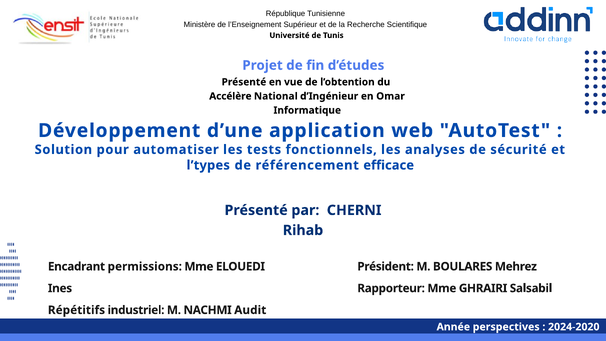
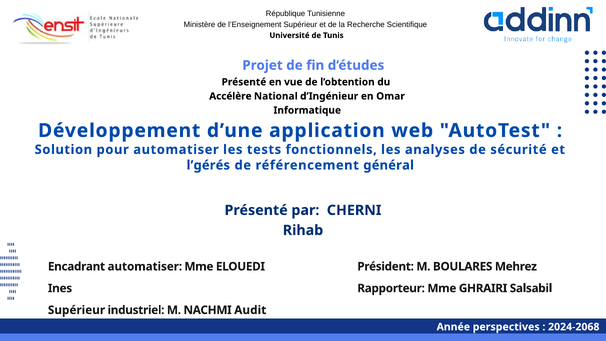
l’types: l’types -> l’gérés (208, 165)
efficace: efficace -> général (389, 165)
Encadrant permissions: permissions -> automatiser (145, 266)
Répétitifs: Répétitifs -> Supérieur (76, 310)
2024-2020: 2024-2020 -> 2024-2068 (574, 327)
